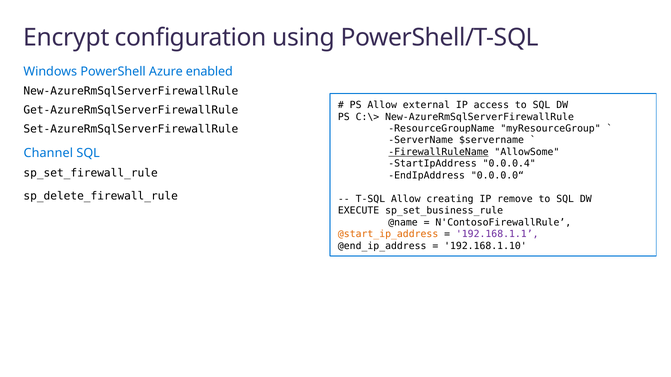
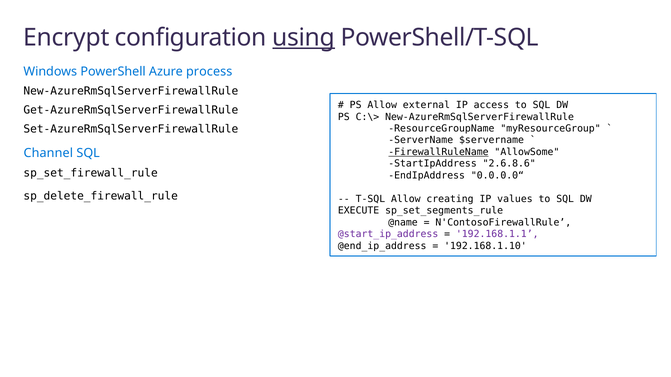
using underline: none -> present (304, 38)
enabled: enabled -> process (209, 72)
0.0.0.4: 0.0.0.4 -> 2.6.8.6 (509, 164)
remove: remove -> values (515, 199)
sp_set_business_rule: sp_set_business_rule -> sp_set_segments_rule (444, 211)
@start_ip_address colour: orange -> purple (388, 234)
